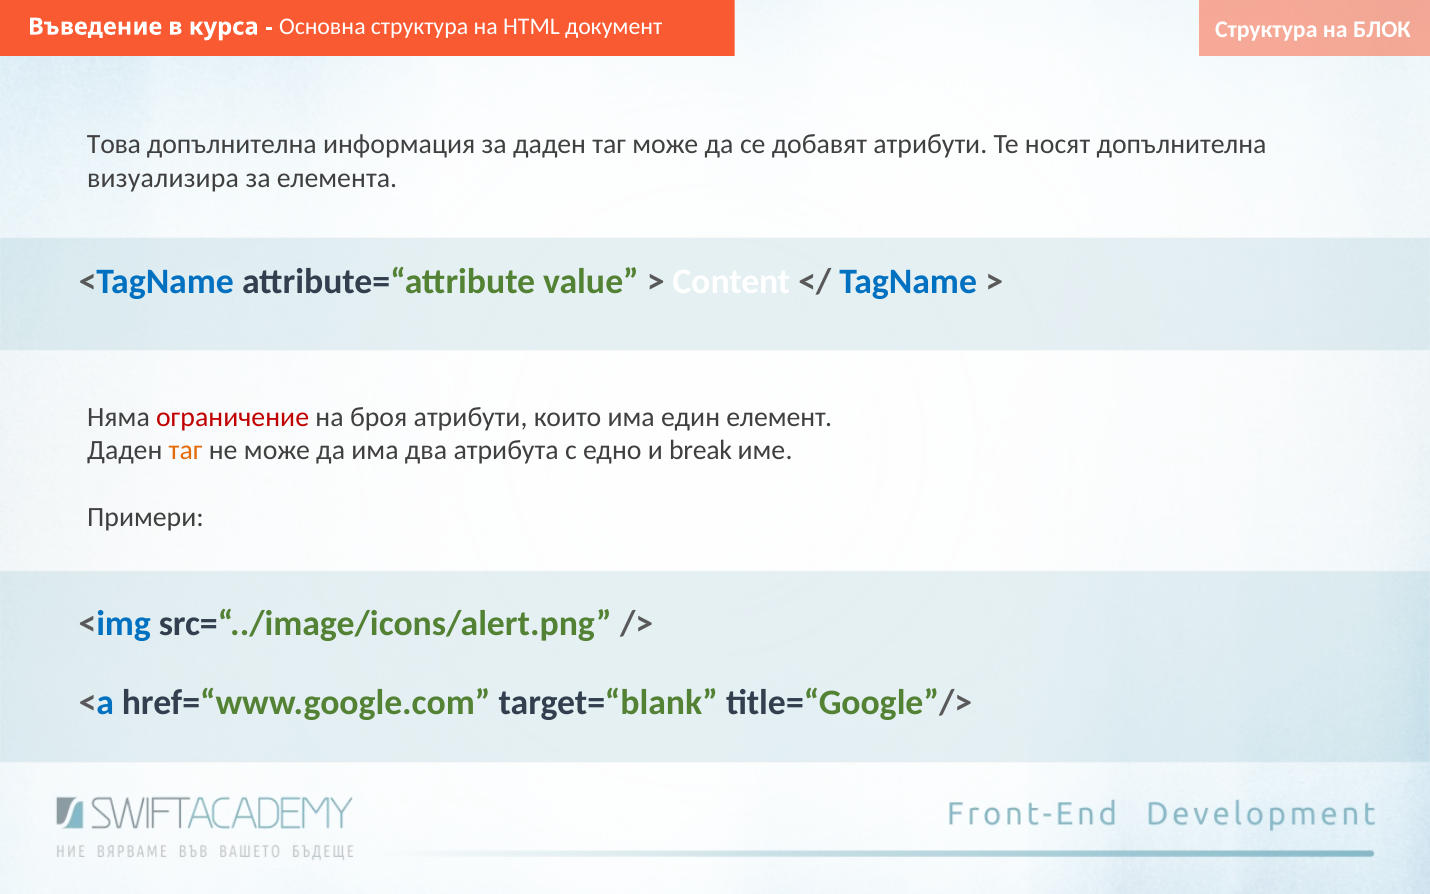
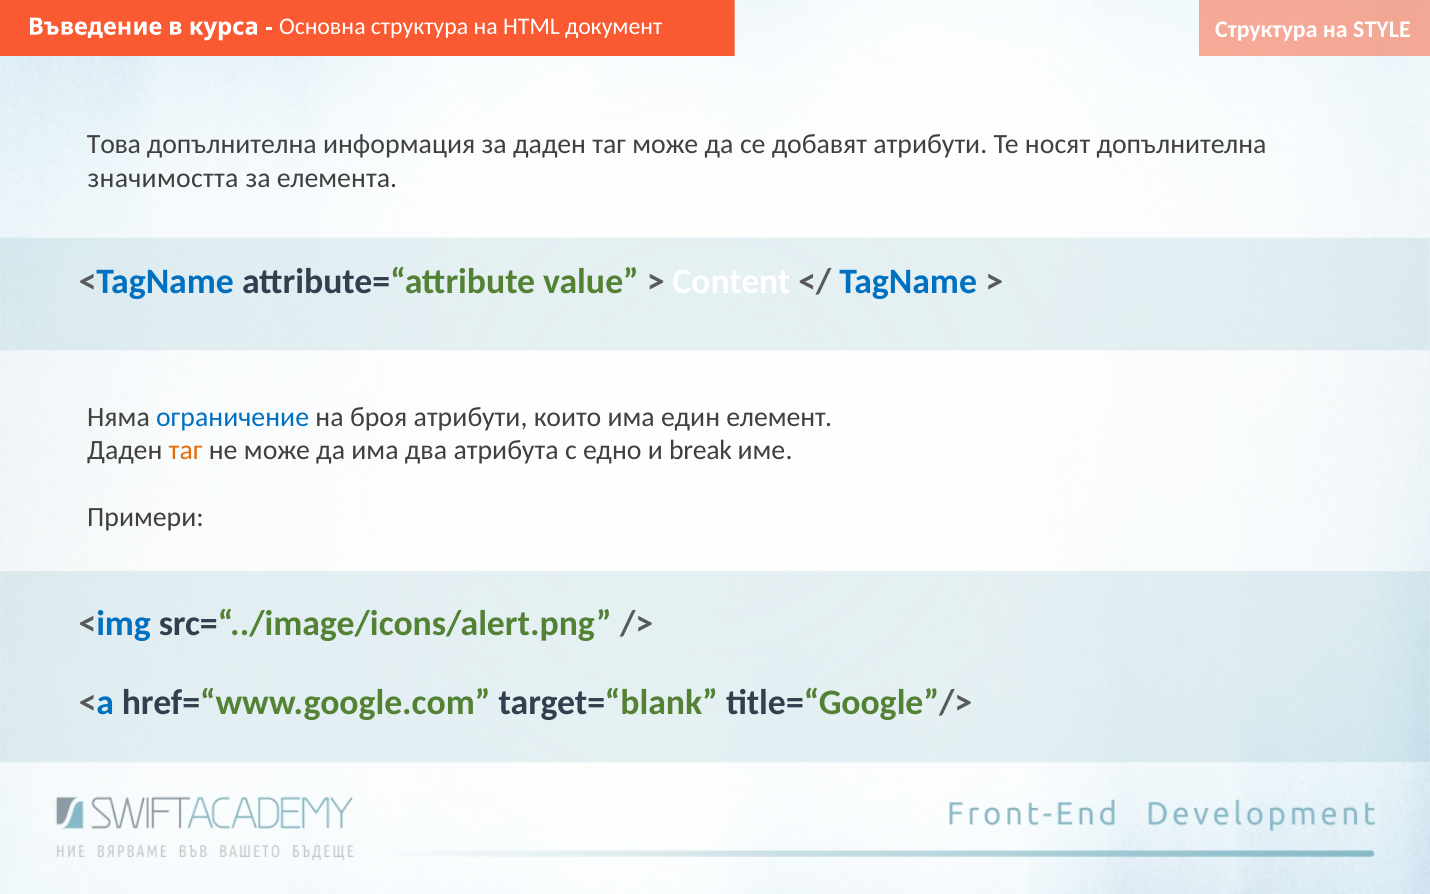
БЛОК: БЛОК -> STYLE (1382, 30)
визуализира: визуализира -> значимостта (163, 178)
ограничение colour: red -> blue (233, 417)
